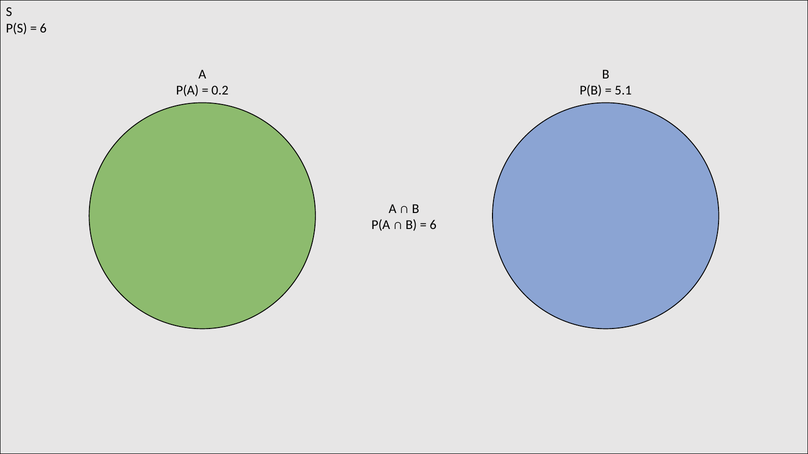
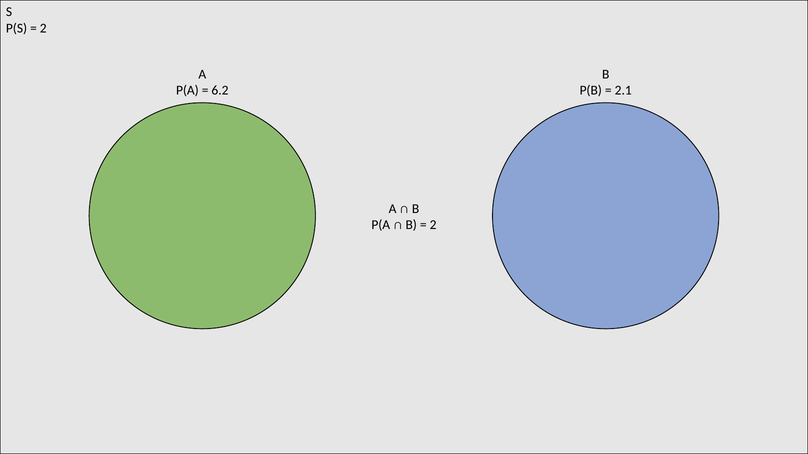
6: 6 -> 2 (43, 28)
0.2: 0.2 -> 6.2 (220, 90)
5.1: 5.1 -> 2.1 (623, 90)
6: 6 -> 2 (433, 225)
